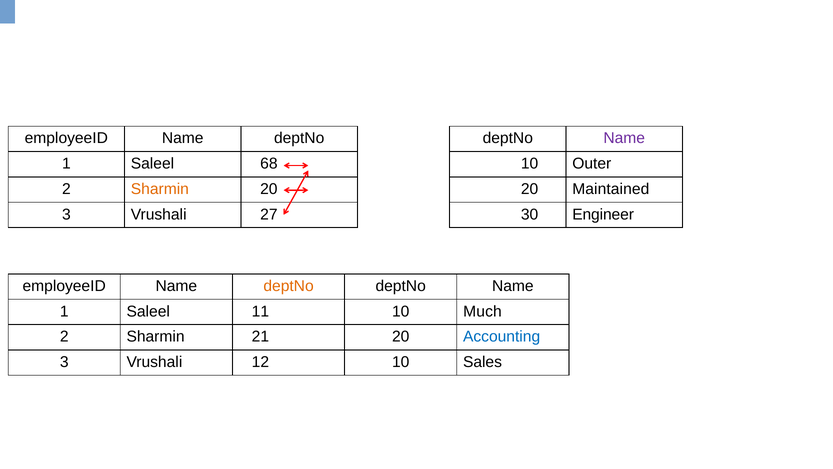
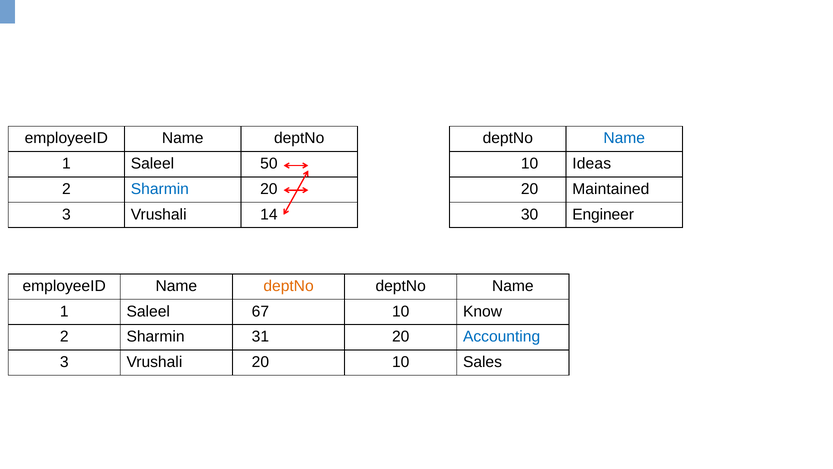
Name colour: purple -> blue (624, 138)
68: 68 -> 50 (269, 164)
Outer: Outer -> Ideas (592, 164)
Sharmin colour: orange -> blue (160, 189)
27: 27 -> 14 (269, 214)
11: 11 -> 67 (260, 311)
Much: Much -> Know (483, 311)
21: 21 -> 31 (260, 336)
Vrushali 12: 12 -> 20 (260, 362)
